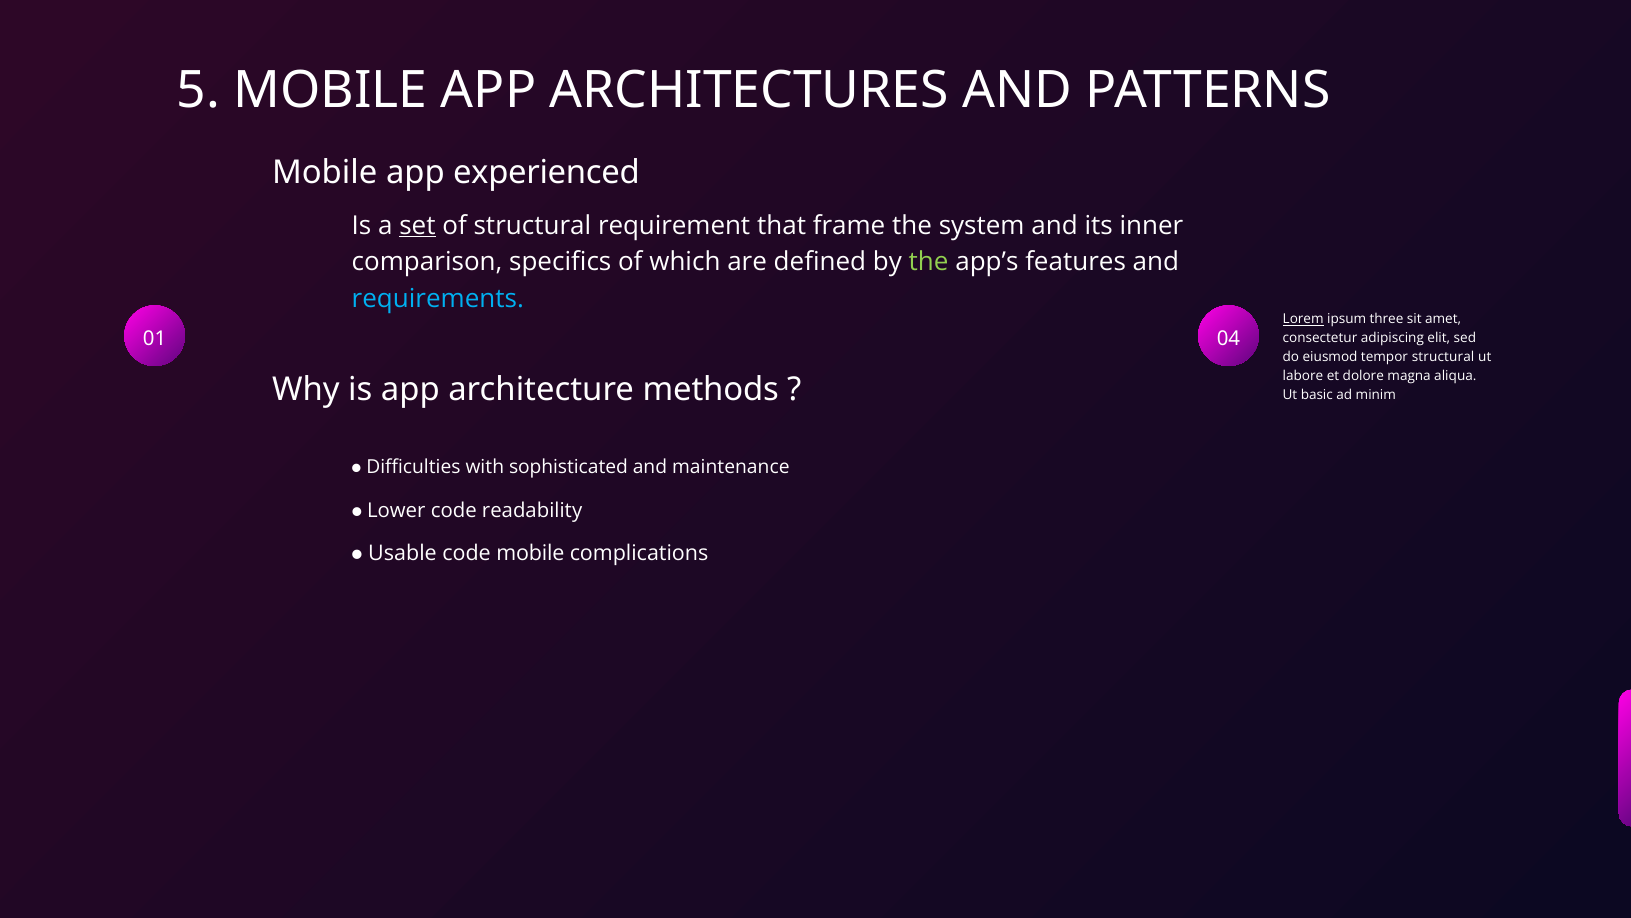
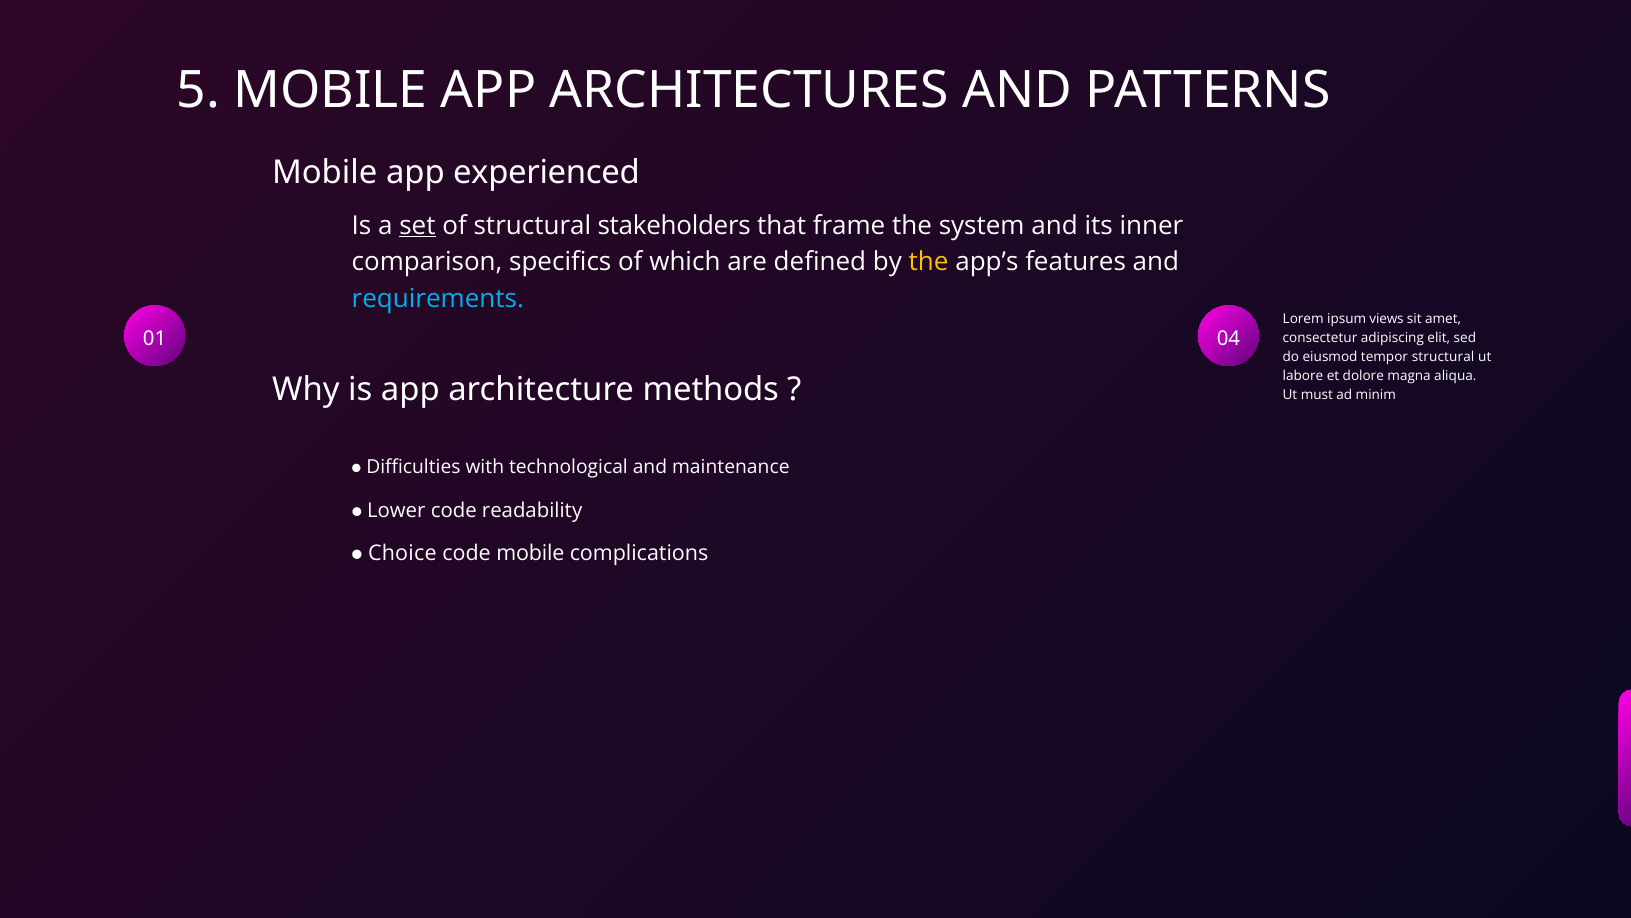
requirement: requirement -> stakeholders (674, 225)
the colour: light green -> yellow (929, 262)
Lorem underline: present -> none (1303, 319)
three: three -> views (1387, 319)
basic: basic -> must (1317, 395)
sophisticated: sophisticated -> technological (568, 467)
Usable: Usable -> Choice (402, 553)
